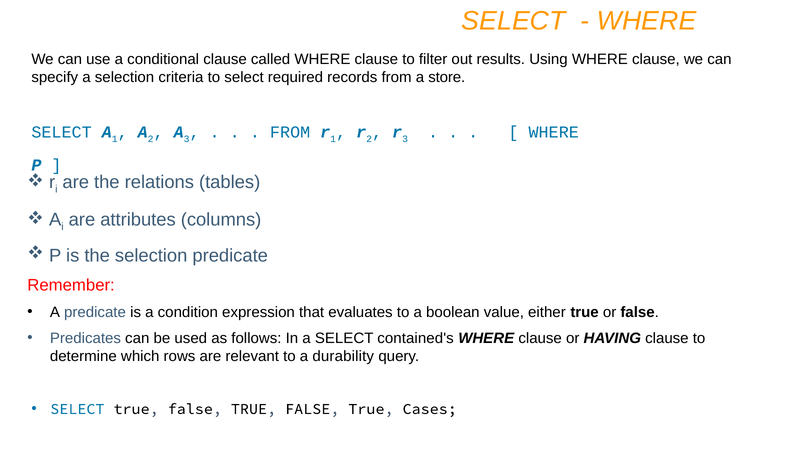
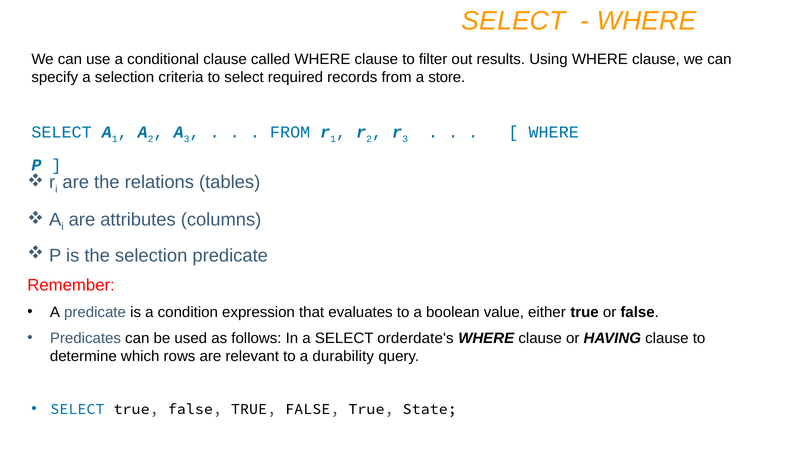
contained's: contained's -> orderdate's (415, 339)
Cases: Cases -> State (430, 410)
